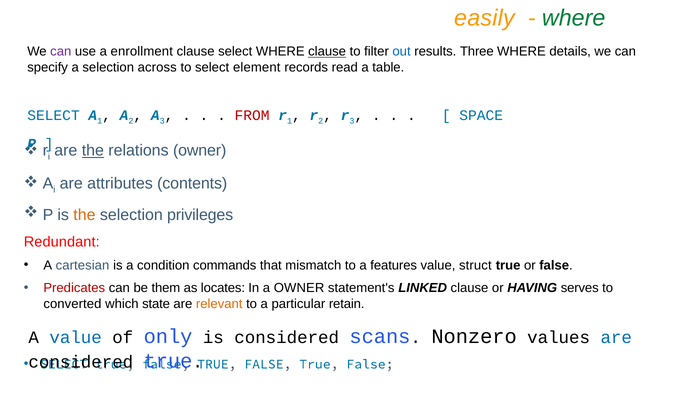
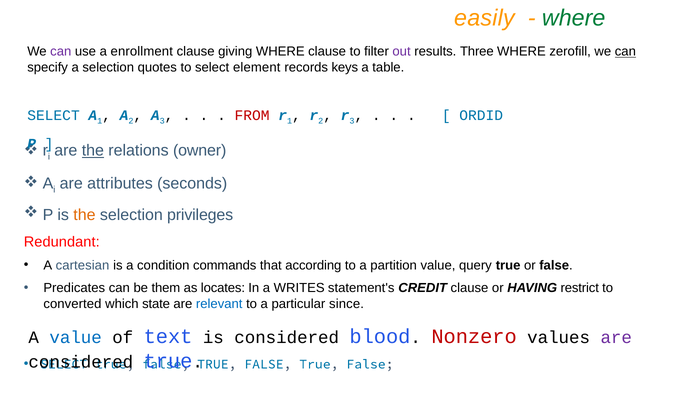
clause select: select -> giving (235, 52)
clause underline: present -> none (327, 52)
out colour: blue -> purple (402, 52)
details: details -> zerofill (570, 52)
can underline: none -> present (625, 52)
across: across -> quotes (157, 67)
read: read -> keys (345, 67)
SPACE: SPACE -> ORDID (481, 115)
contents: contents -> seconds (192, 183)
mismatch: mismatch -> according (313, 265)
features: features -> partition (394, 265)
struct: struct -> query (475, 265)
Predicates colour: red -> black (74, 288)
a OWNER: OWNER -> WRITES (299, 288)
LINKED: LINKED -> CREDIT (423, 288)
serves: serves -> restrict (580, 288)
relevant colour: orange -> blue (219, 303)
retain: retain -> since (347, 303)
only: only -> text (168, 336)
scans: scans -> blood (380, 336)
Nonzero colour: black -> red (474, 336)
are colour: blue -> purple (616, 337)
